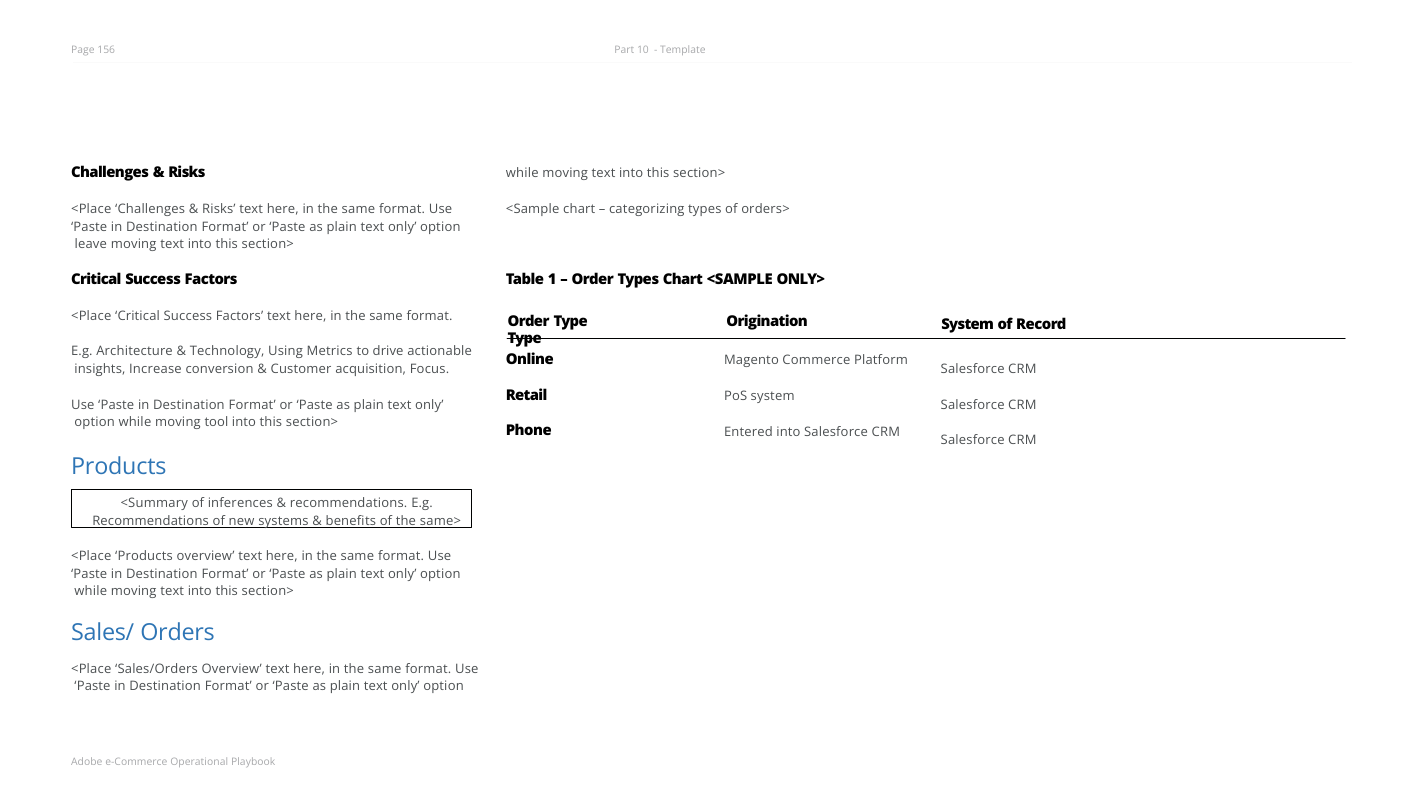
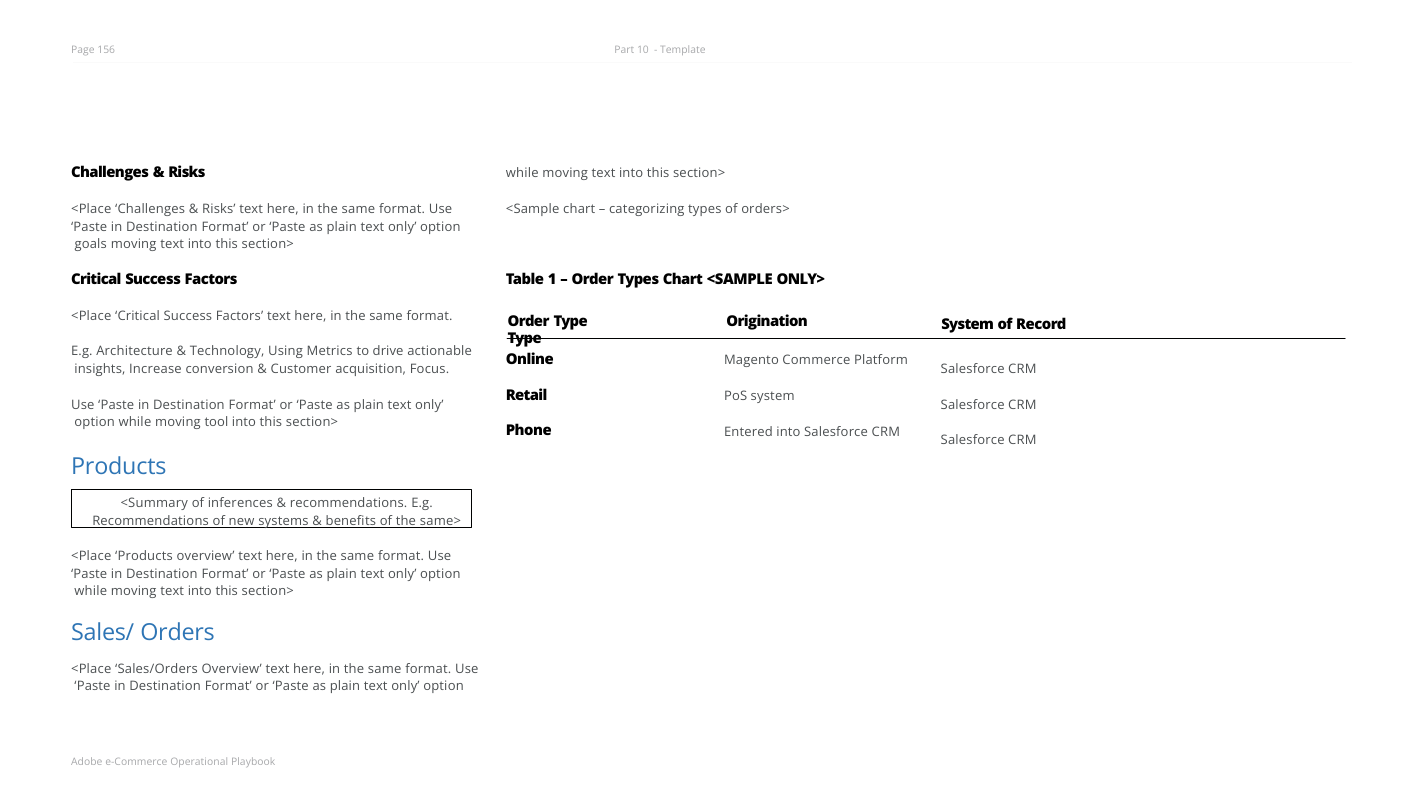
leave: leave -> goals (91, 244)
